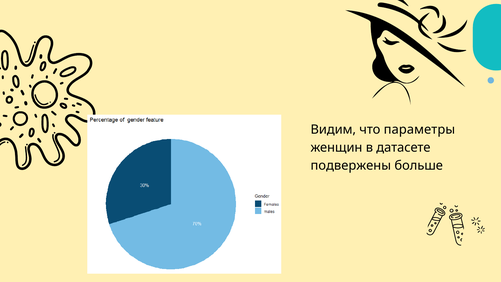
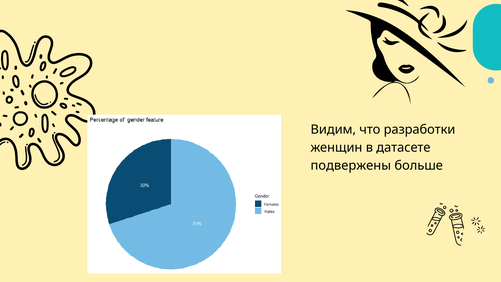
параметры: параметры -> разработки (420, 129)
